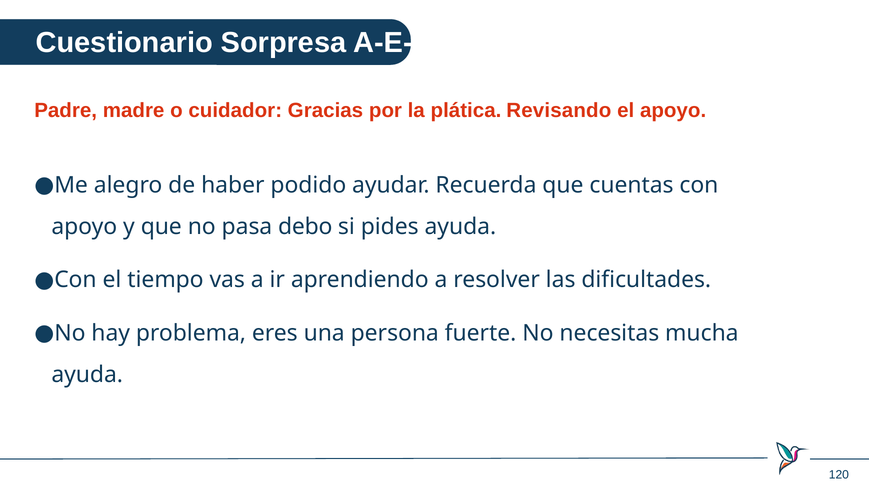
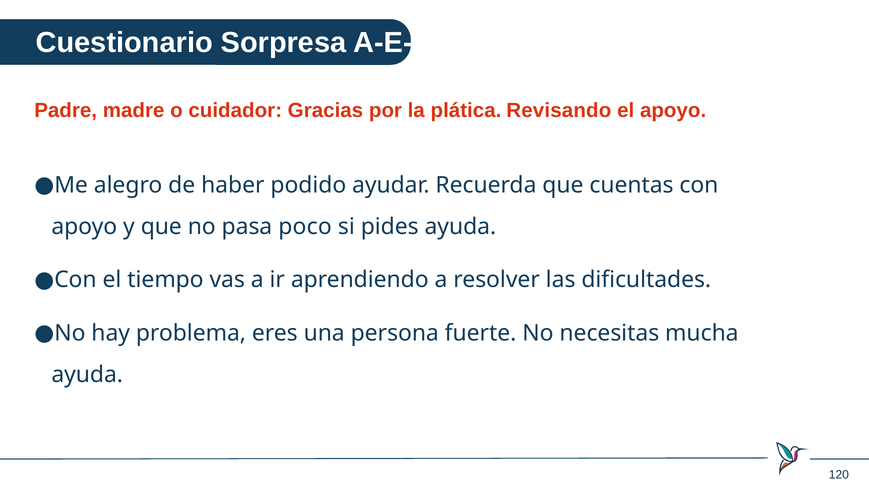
debo: debo -> poco (305, 226)
